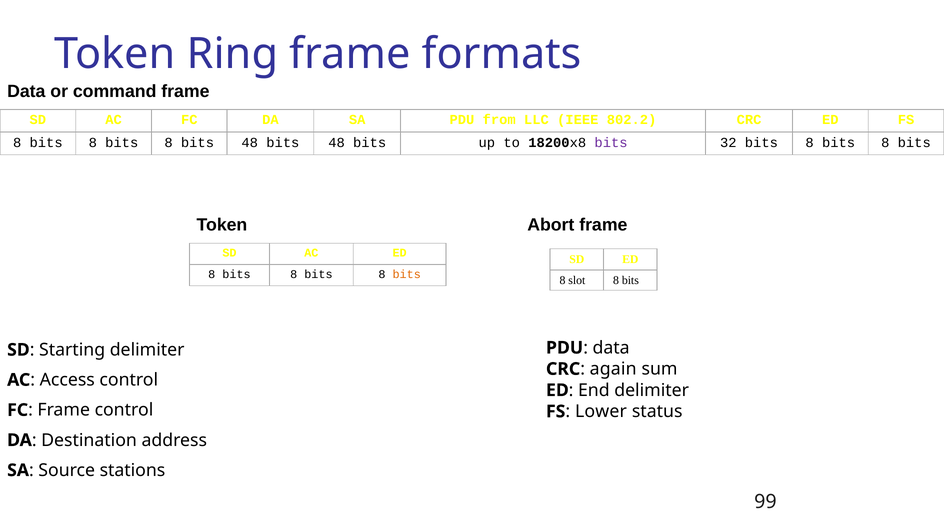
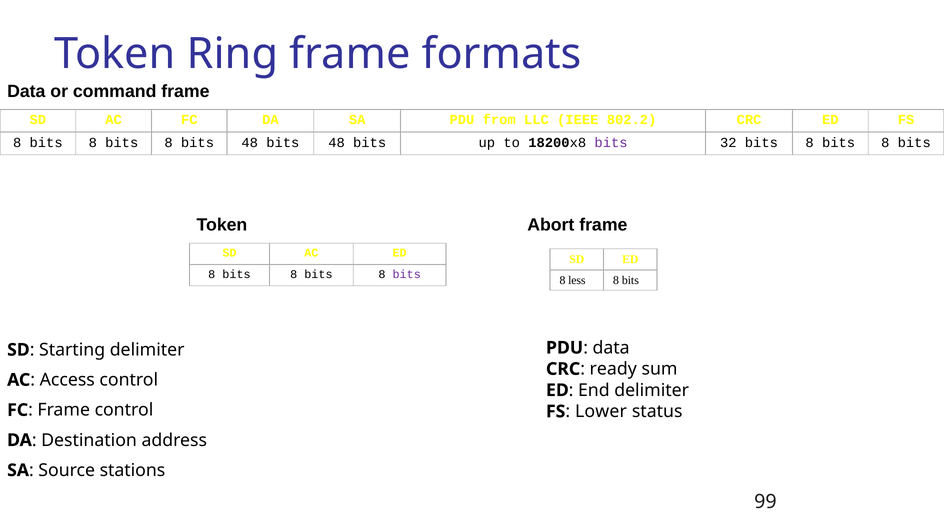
bits colour: orange -> purple (407, 274)
slot: slot -> less (577, 280)
again: again -> ready (613, 369)
